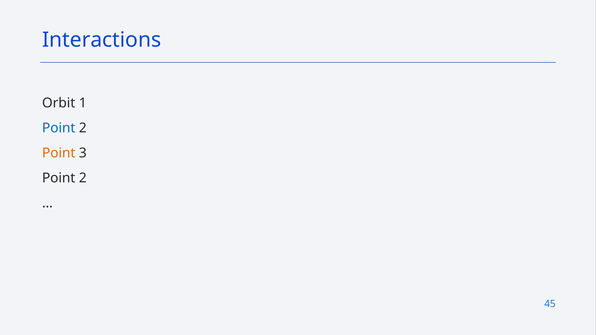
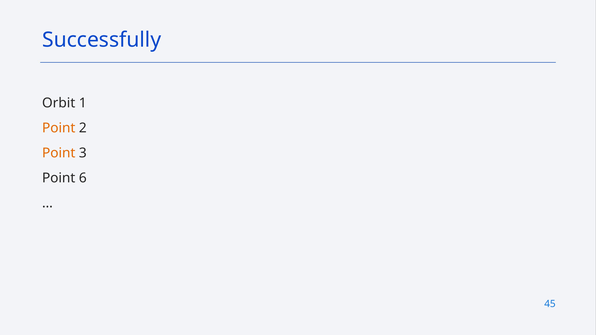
Interactions: Interactions -> Successfully (102, 40)
Point colour: blue -> orange (59, 128)
2: 2 -> 6 (83, 178)
